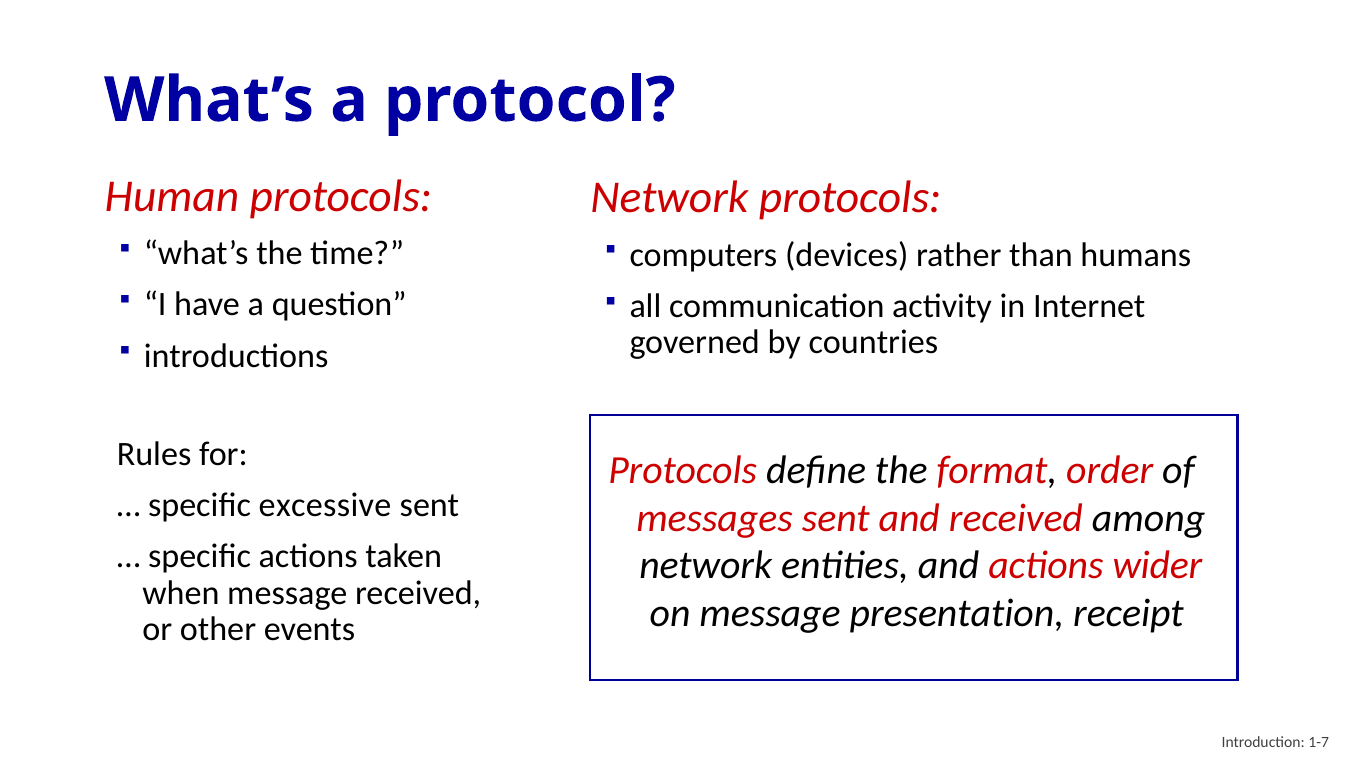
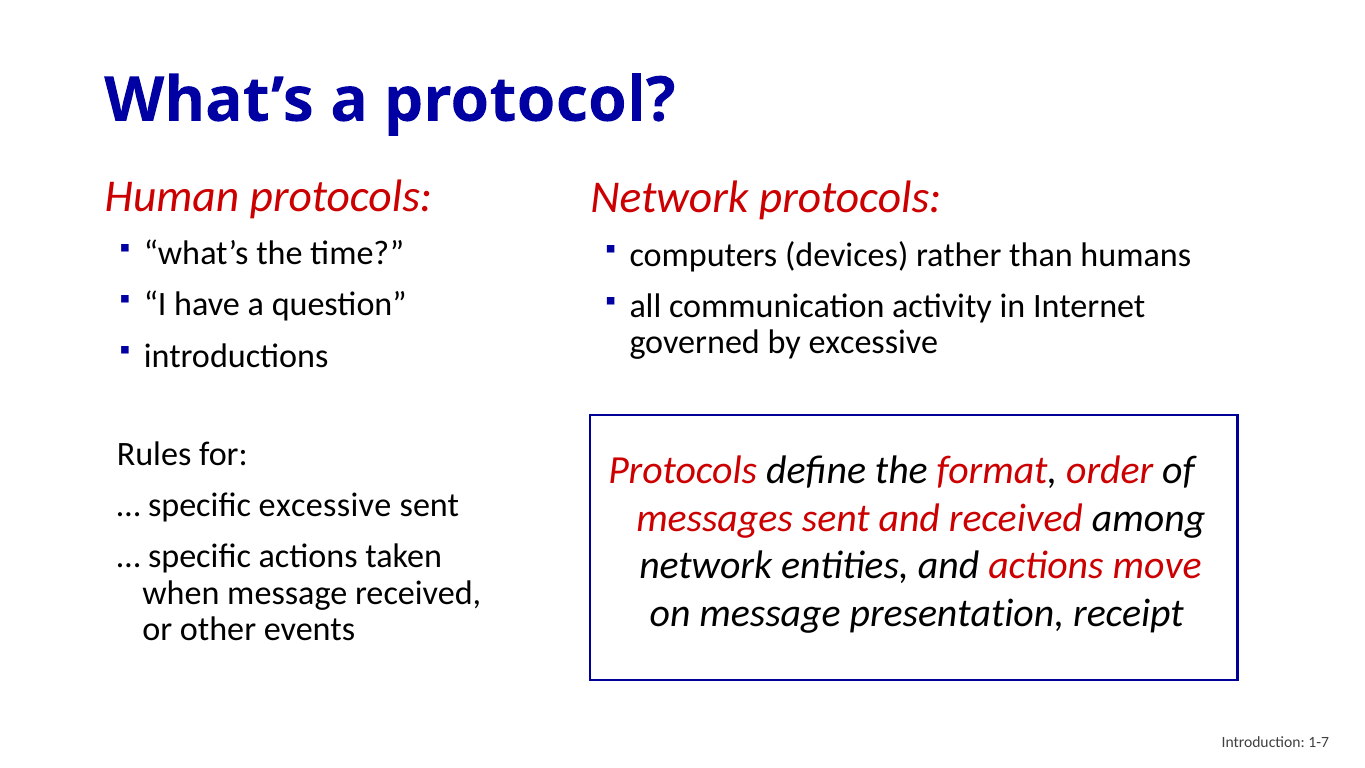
by countries: countries -> excessive (873, 343)
wider: wider -> move (1157, 566)
